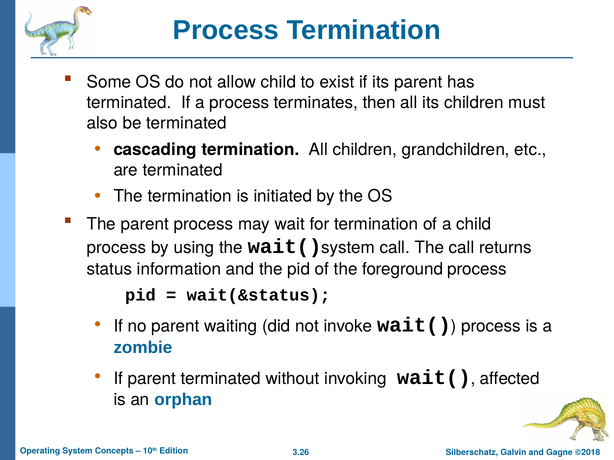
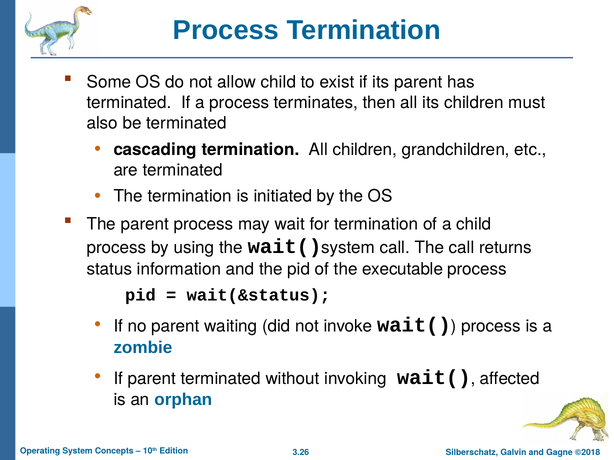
foreground: foreground -> executable (403, 269)
